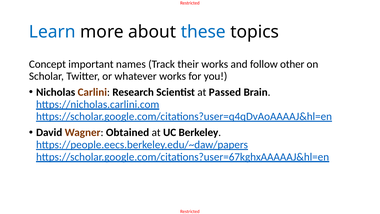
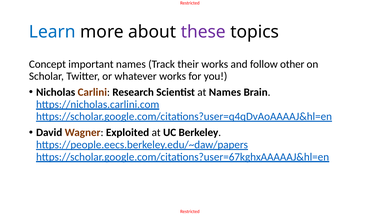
these colour: blue -> purple (203, 32)
at Passed: Passed -> Names (225, 92)
Obtained: Obtained -> Exploited (128, 132)
